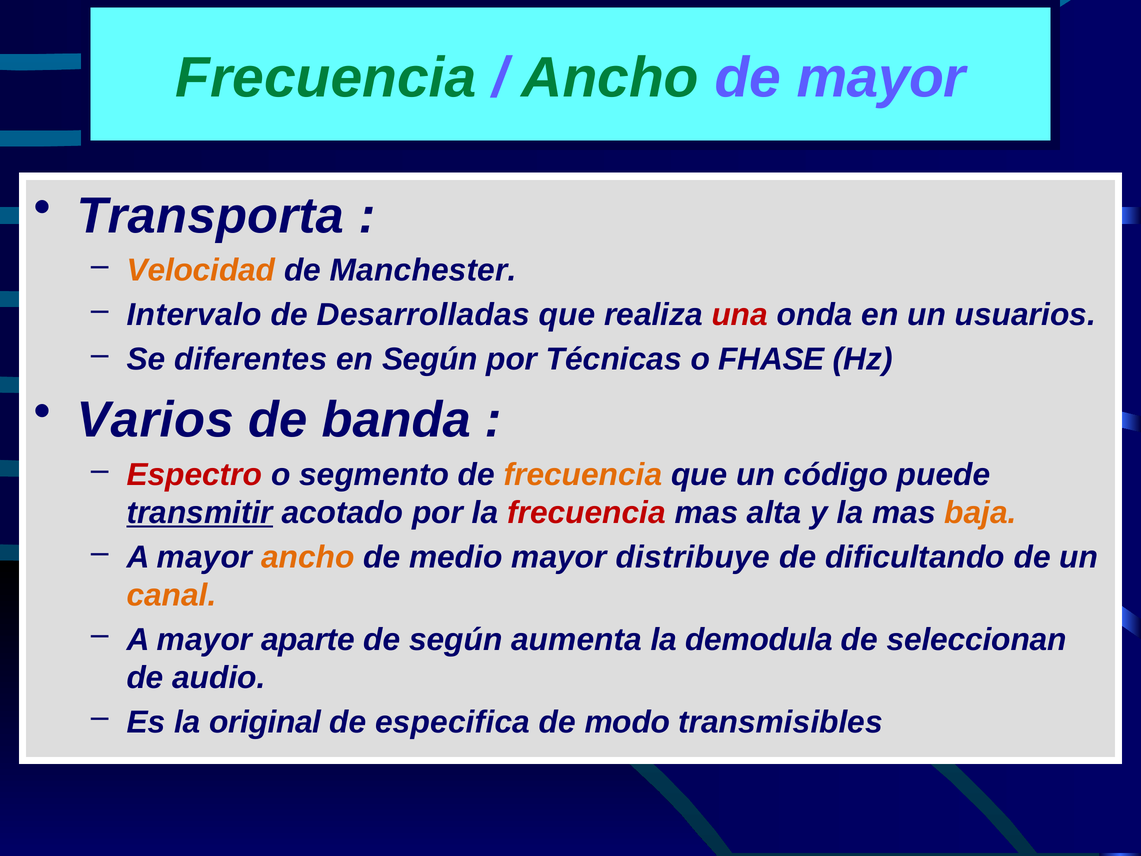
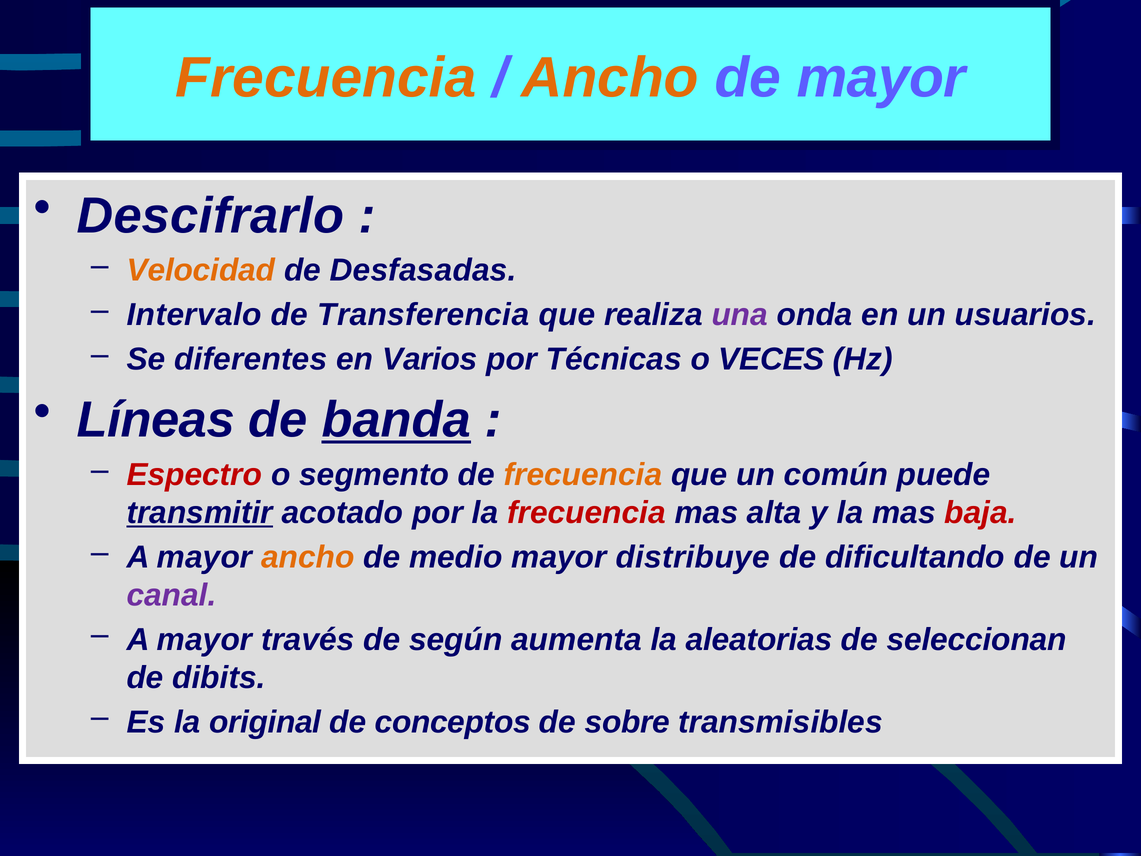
Frecuencia colour: green -> orange (326, 78)
Ancho colour: green -> orange (610, 78)
Transporta: Transporta -> Descifrarlo (210, 216)
Manchester: Manchester -> Desfasadas (423, 270)
Desarrolladas: Desarrolladas -> Transferencia (423, 315)
una colour: red -> purple (740, 315)
en Según: Según -> Varios (430, 359)
FHASE: FHASE -> VECES (772, 359)
Varios: Varios -> Líneas (156, 420)
banda underline: none -> present (396, 420)
código: código -> común (836, 475)
baja colour: orange -> red (981, 513)
canal colour: orange -> purple (171, 595)
aparte: aparte -> través (308, 639)
demodula: demodula -> aleatorias (759, 639)
audio: audio -> dibits (219, 678)
especifica: especifica -> conceptos (453, 722)
modo: modo -> sobre (627, 722)
